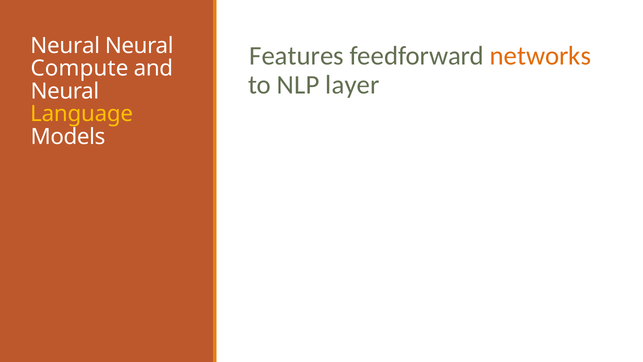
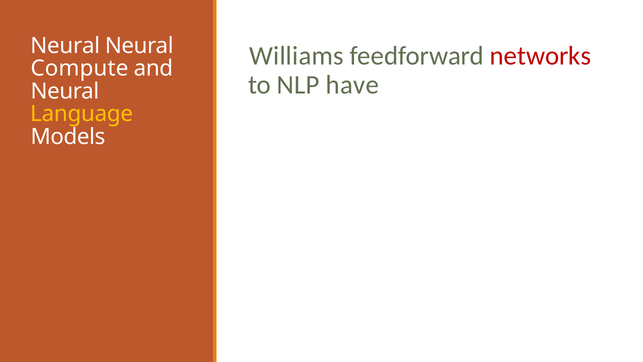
Features: Features -> Williams (296, 56)
networks colour: orange -> red (540, 56)
layer: layer -> have (352, 85)
